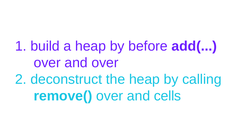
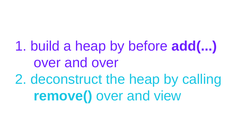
cells: cells -> view (168, 96)
